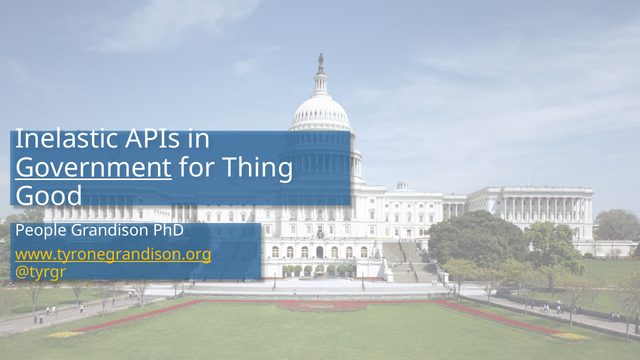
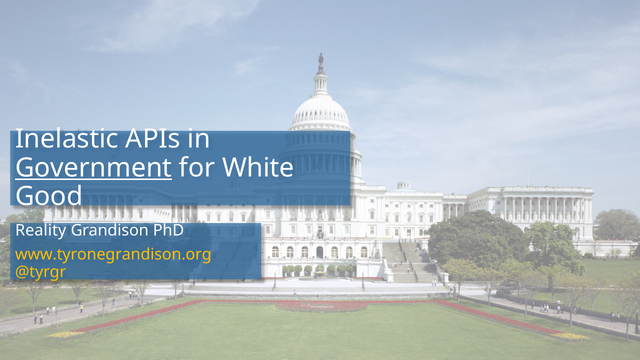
Thing: Thing -> White (258, 168)
People: People -> Reality (41, 231)
www.tyronegrandison.org underline: present -> none (113, 254)
